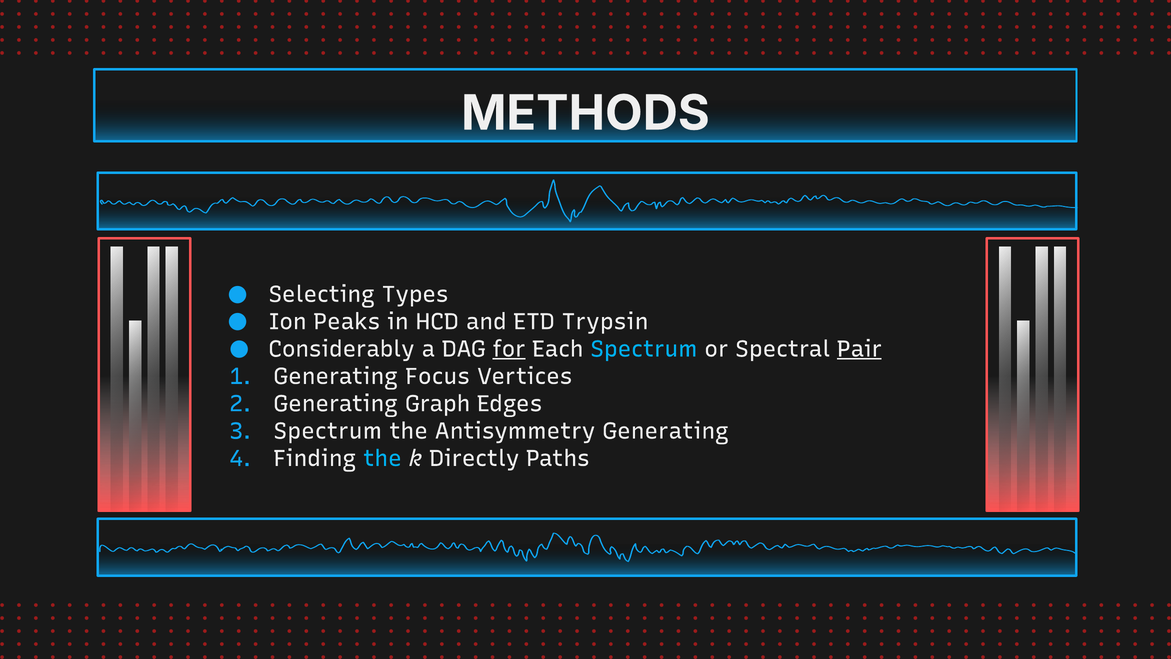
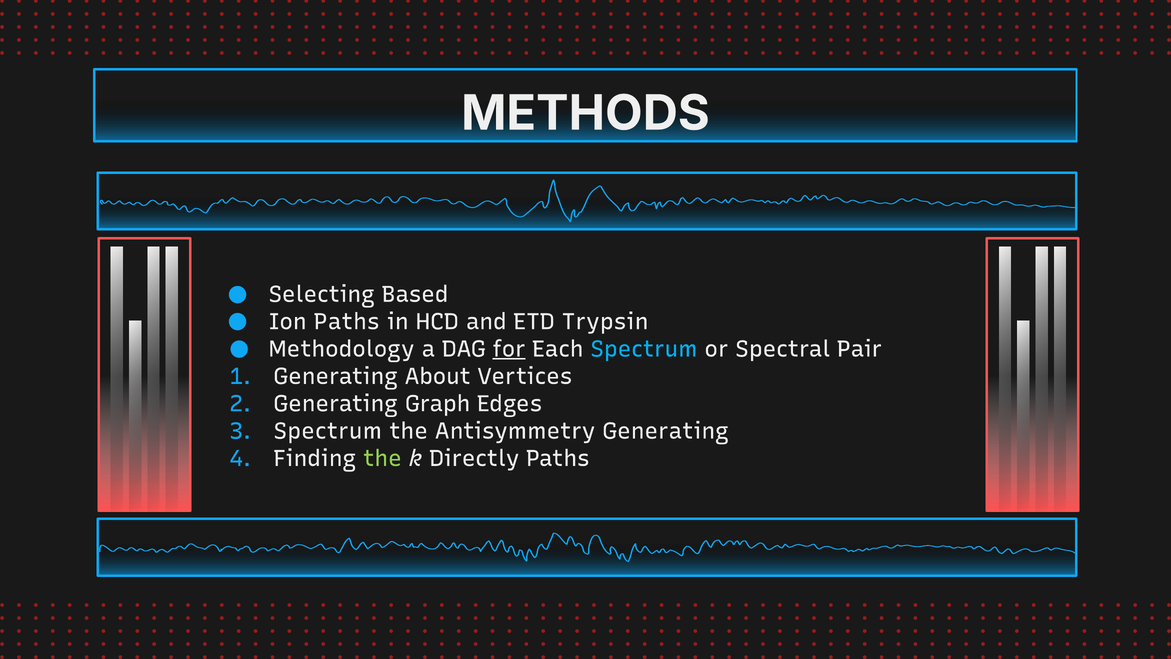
Types: Types -> Based (415, 294)
Ion Peaks: Peaks -> Paths (347, 322)
Considerably: Considerably -> Methodology (341, 349)
Pair underline: present -> none (859, 349)
Focus: Focus -> About (438, 376)
the colour: light blue -> light green (382, 458)
